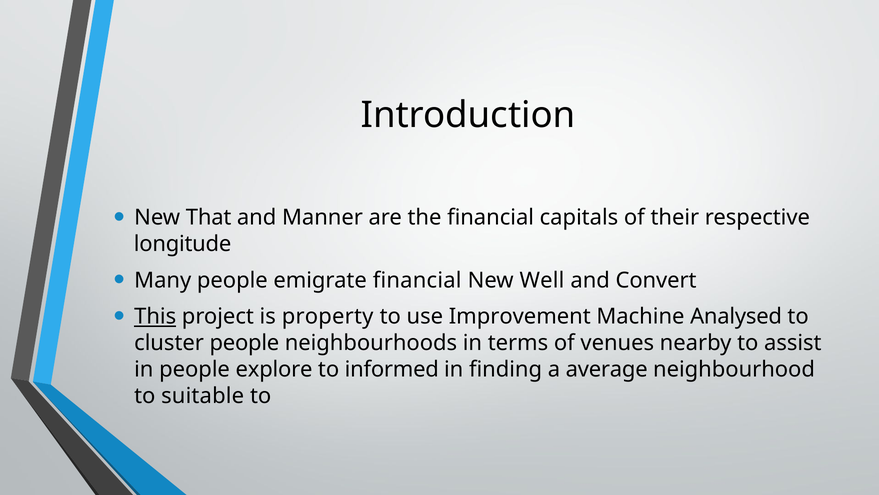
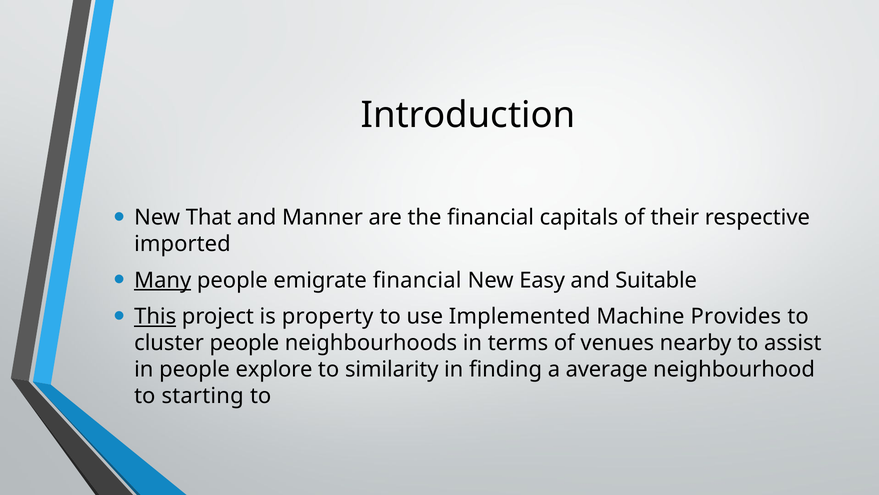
longitude: longitude -> imported (182, 244)
Many underline: none -> present (163, 280)
Well: Well -> Easy (542, 280)
Convert: Convert -> Suitable (656, 280)
Improvement: Improvement -> Implemented (520, 316)
Analysed: Analysed -> Provides (736, 316)
informed: informed -> similarity (392, 369)
suitable: suitable -> starting (203, 395)
